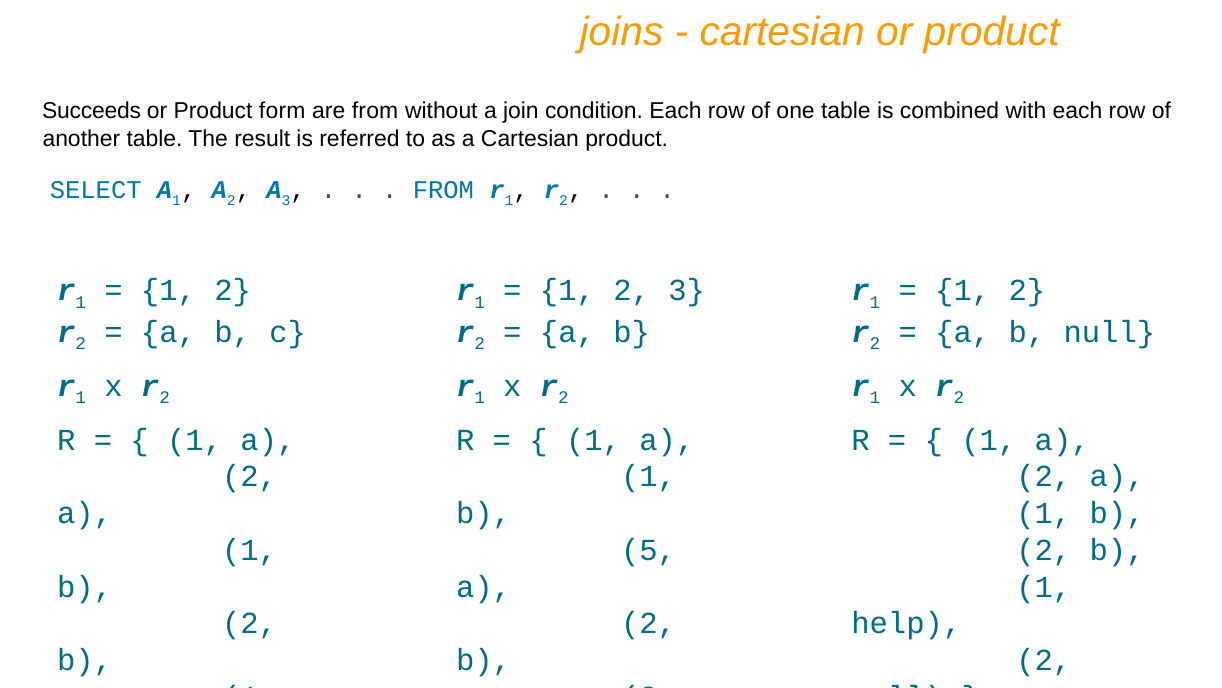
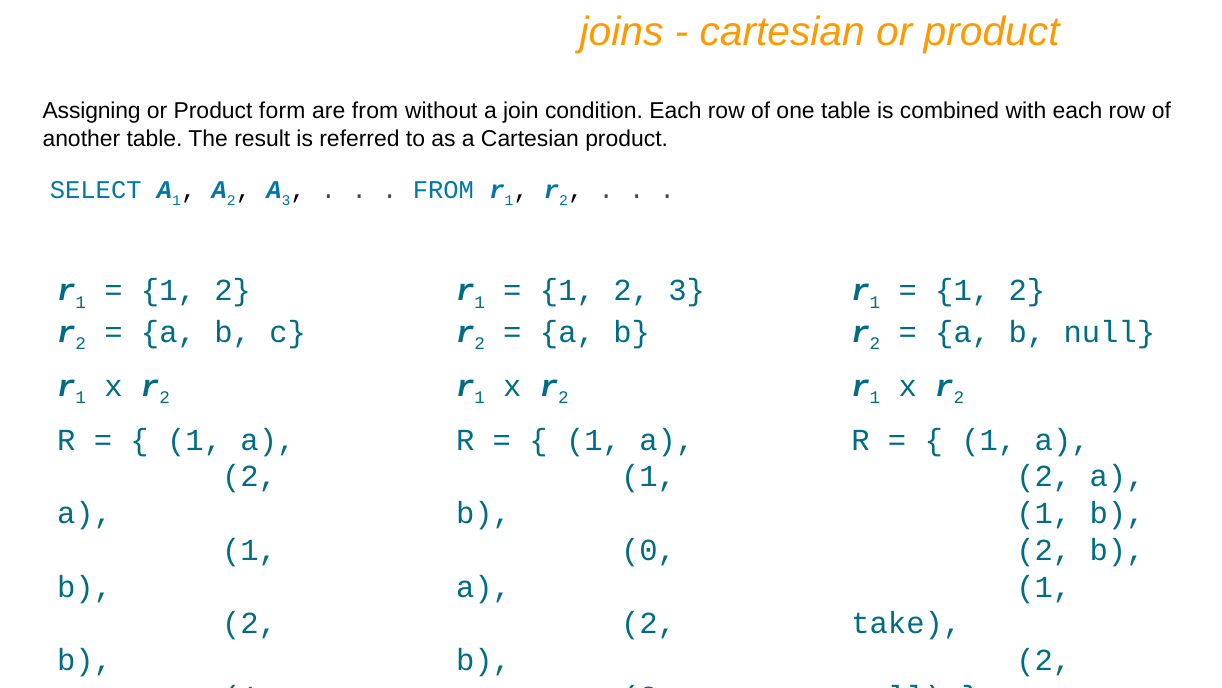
Succeeds: Succeeds -> Assigning (92, 111)
5: 5 -> 0 (649, 550)
help: help -> take (906, 623)
